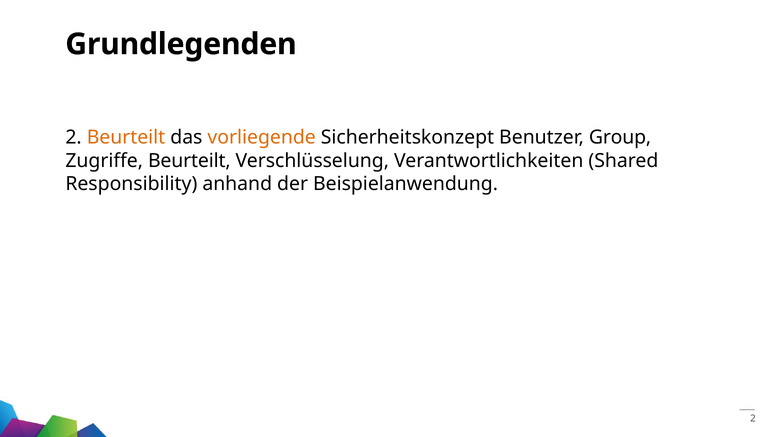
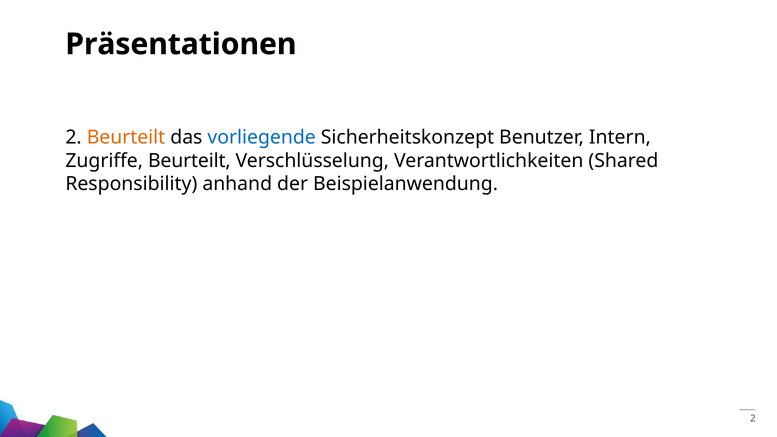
Grundlegenden: Grundlegenden -> Präsentationen (181, 44)
vorliegende colour: orange -> blue (262, 137)
Group: Group -> Intern (620, 137)
